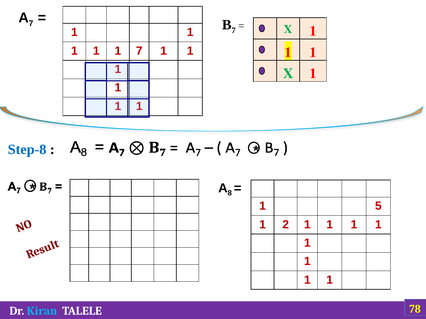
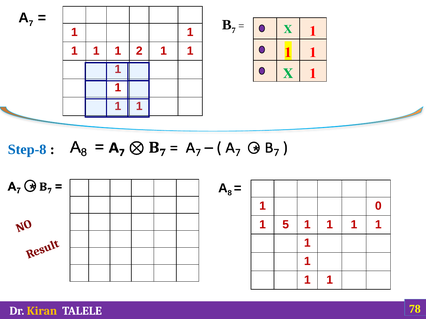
1 7: 7 -> 2 (139, 51)
5: 5 -> 0 (378, 206)
2: 2 -> 5 (286, 225)
Kiran colour: light blue -> yellow (42, 311)
